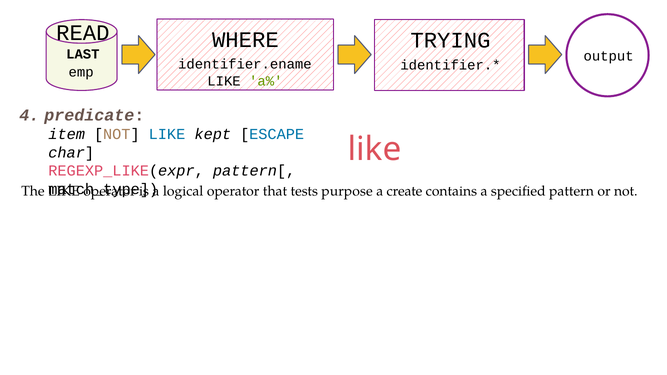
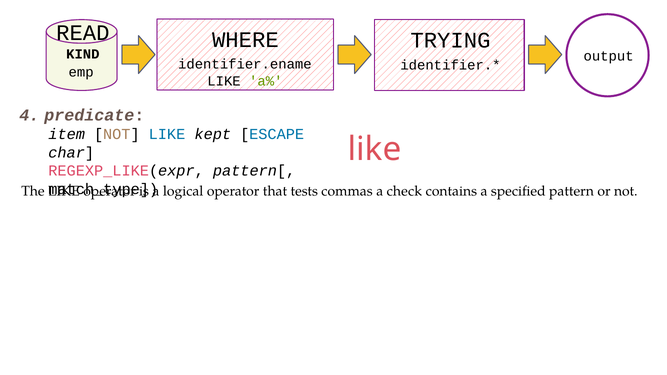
LAST: LAST -> KIND (83, 54)
purpose: purpose -> commas (347, 191)
create: create -> check (404, 191)
